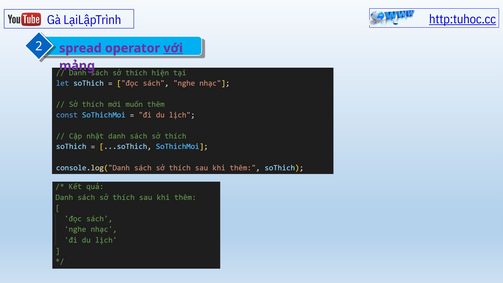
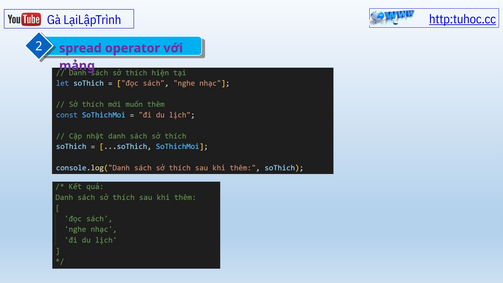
với underline: present -> none (173, 48)
